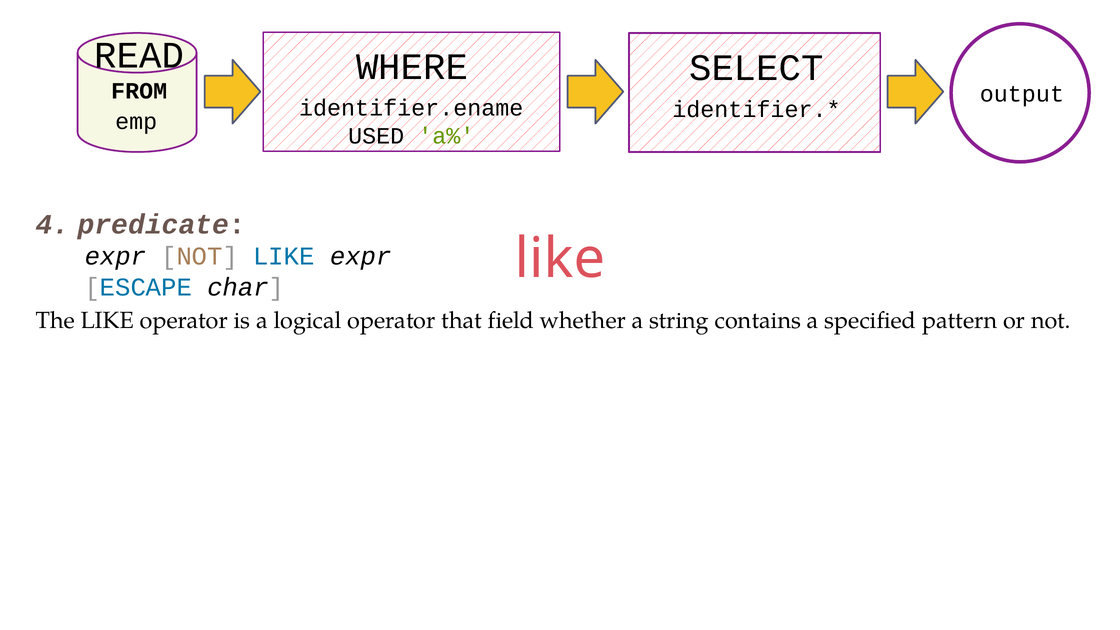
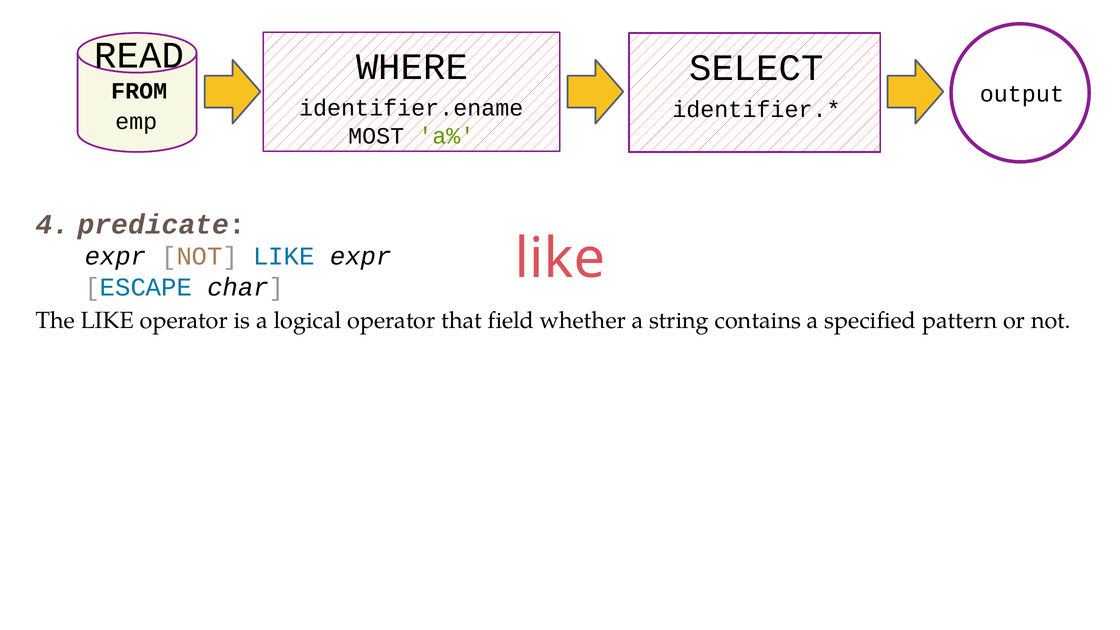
USED: USED -> MOST (376, 136)
